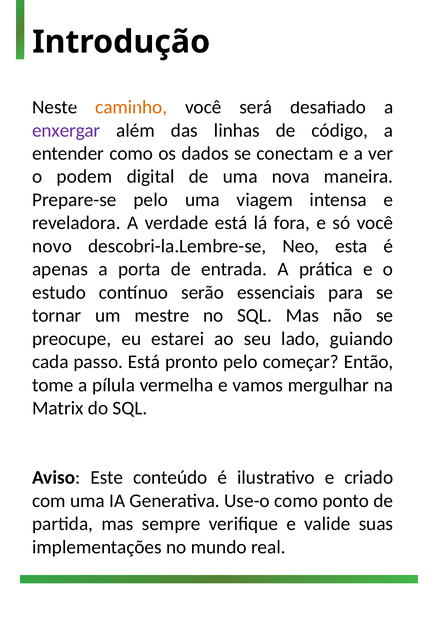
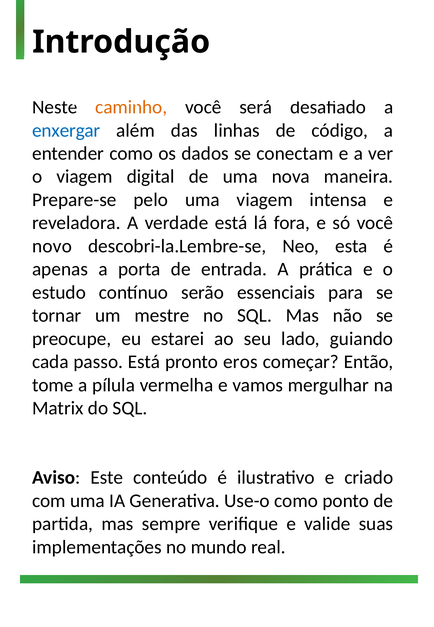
enxergar colour: purple -> blue (66, 130)
o podem: podem -> viagem (85, 177)
pronto pelo: pelo -> eros (240, 362)
